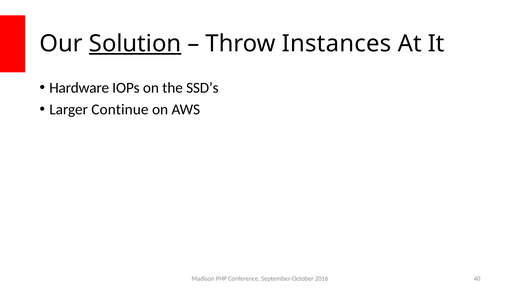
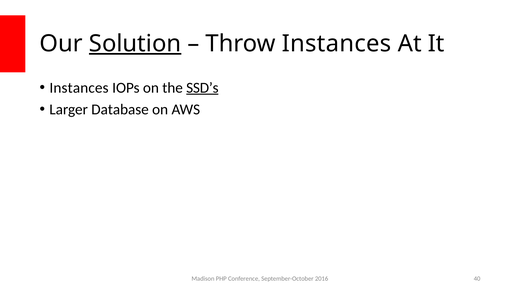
Hardware: Hardware -> Instances (79, 88)
SSD’s underline: none -> present (202, 88)
Continue: Continue -> Database (120, 110)
